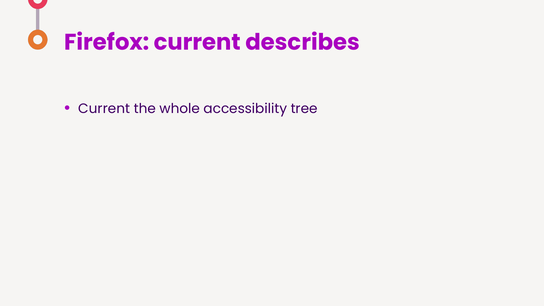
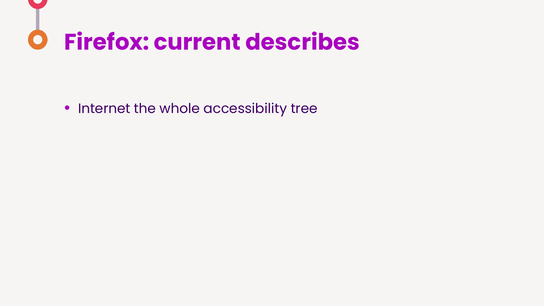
Current: Current -> Internet (104, 109)
